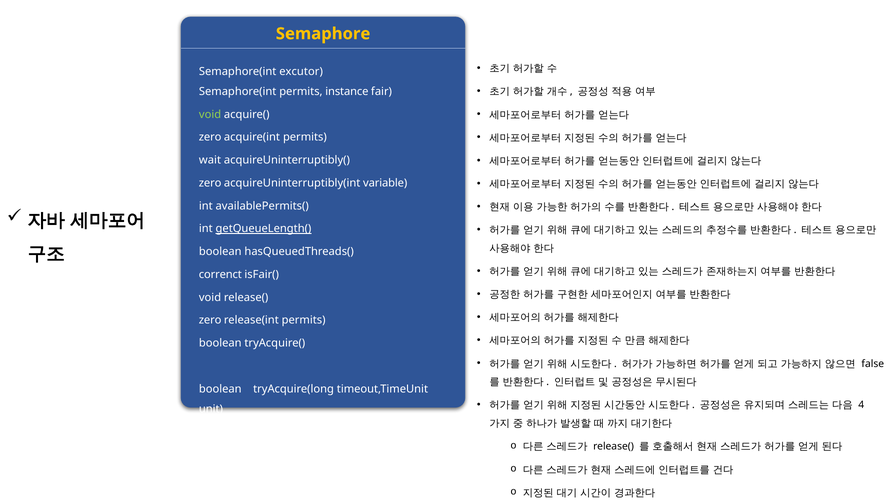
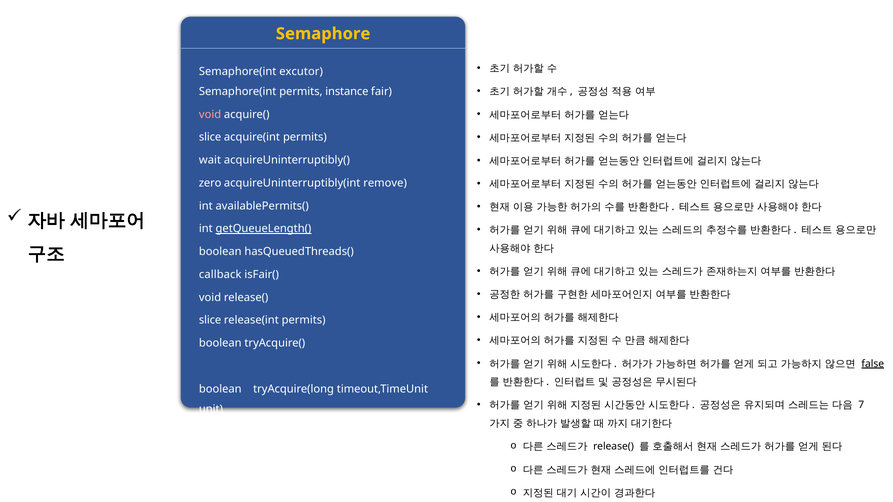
void colour: light green -> pink (210, 114)
zero: zero -> slice (210, 137)
variable: variable -> remove (385, 183)
correnct: correnct -> callback (220, 275)
zero: zero -> slice (210, 320)
false underline: none -> present (873, 364)
4: 4 -> 7 (861, 405)
